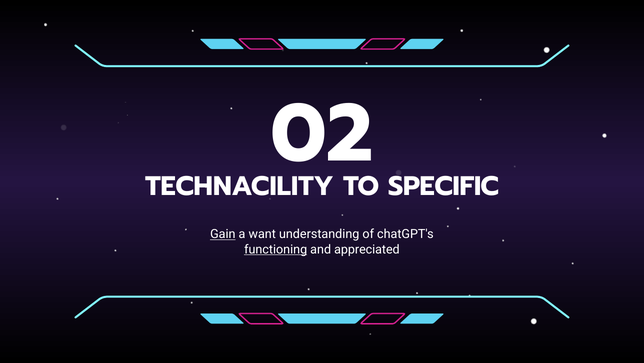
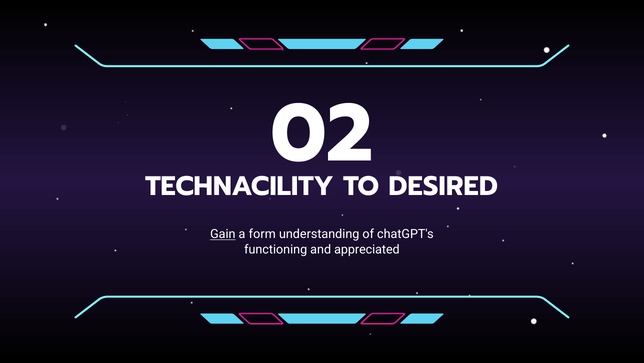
SPECIFIC: SPECIFIC -> DESIRED (443, 186)
want: want -> form (262, 234)
functioning underline: present -> none (276, 249)
